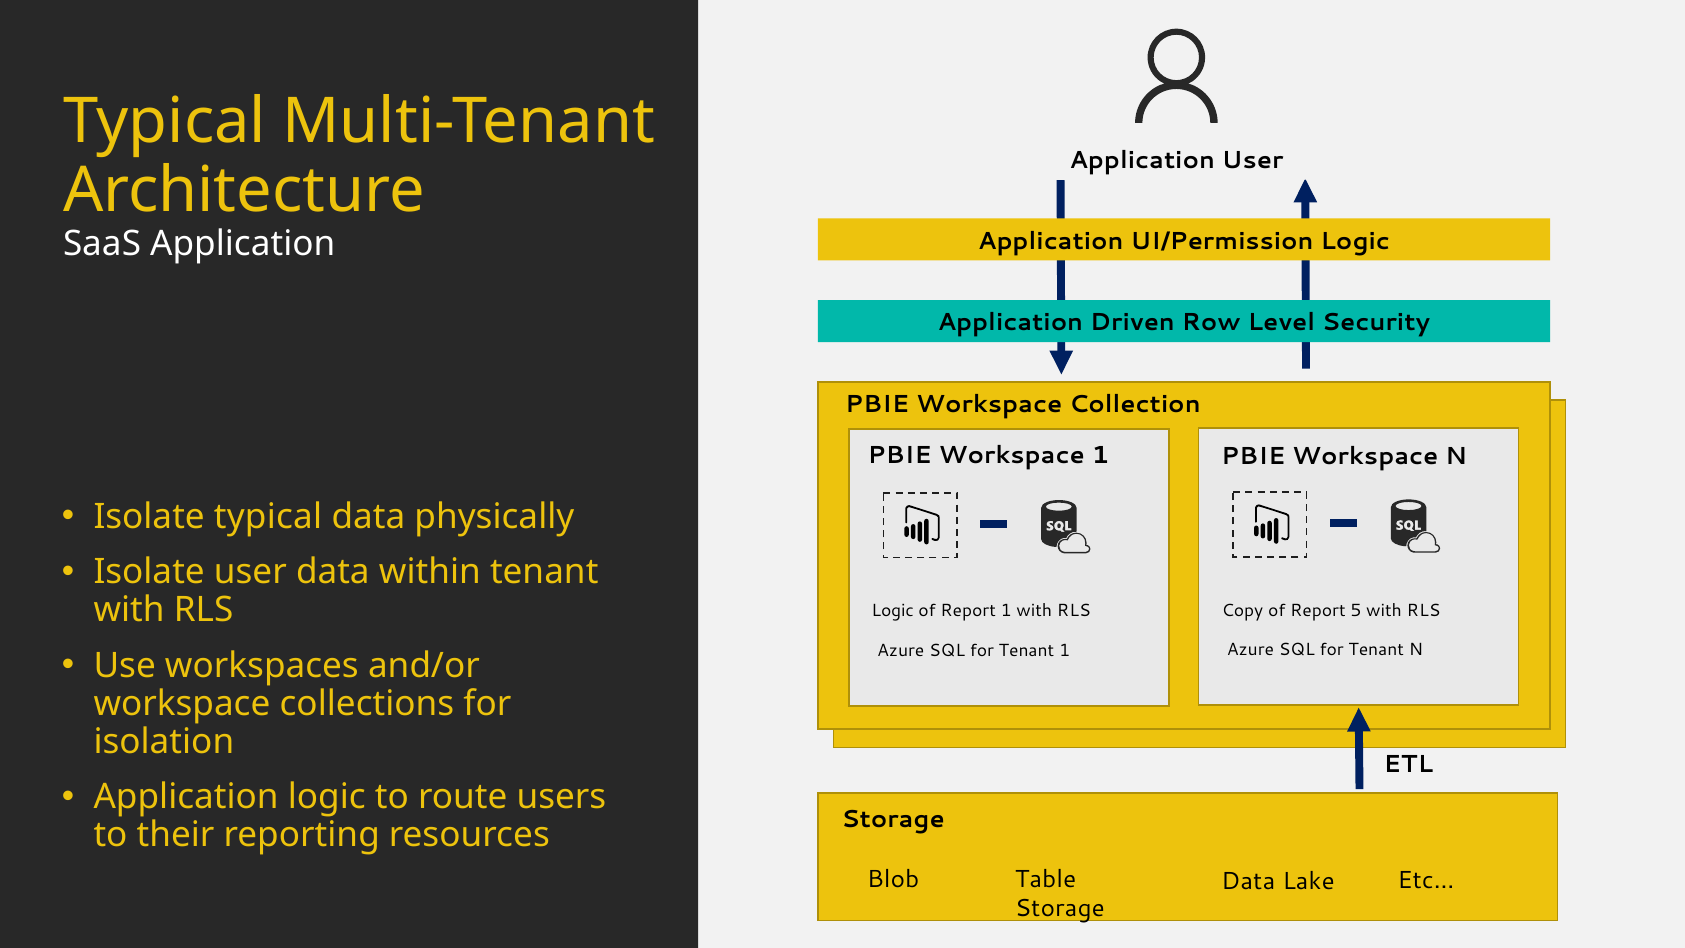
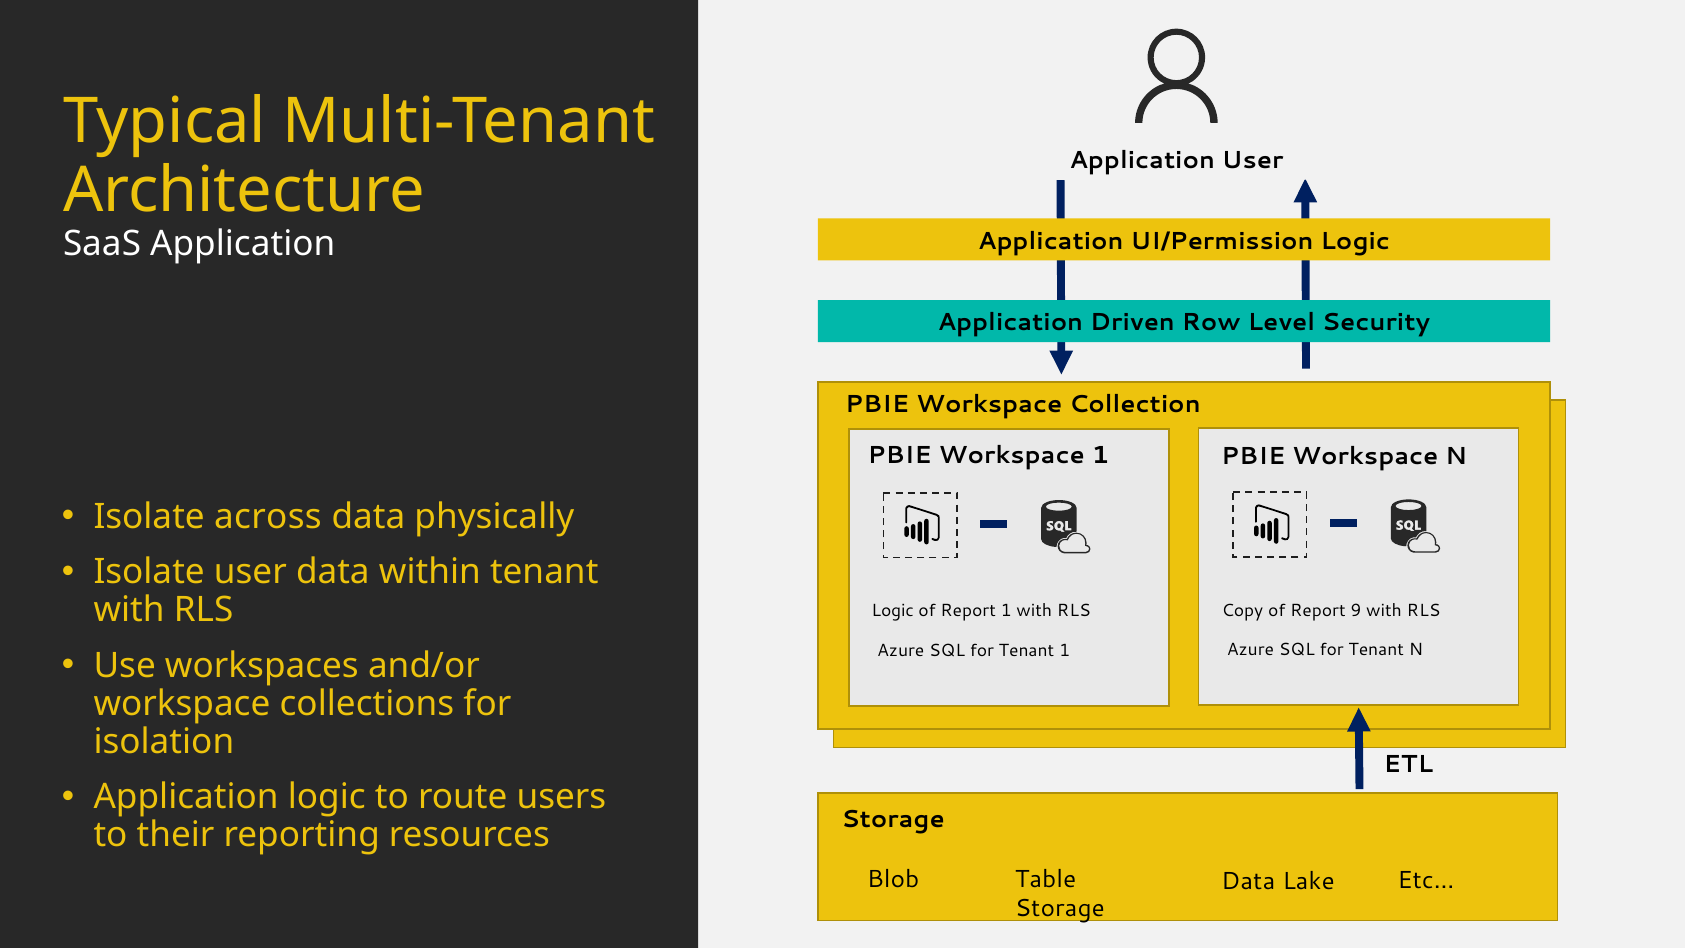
Isolate typical: typical -> across (268, 517)
5: 5 -> 9 (1356, 610)
